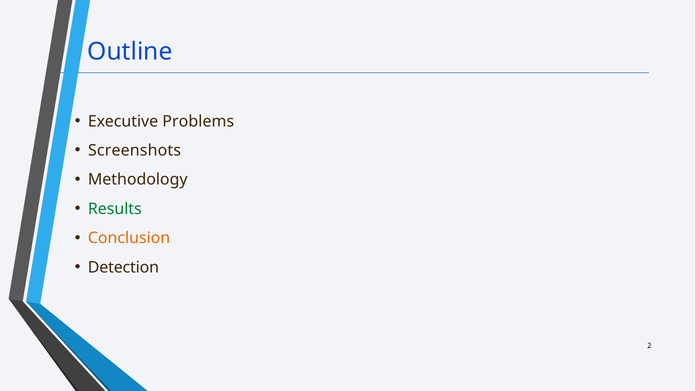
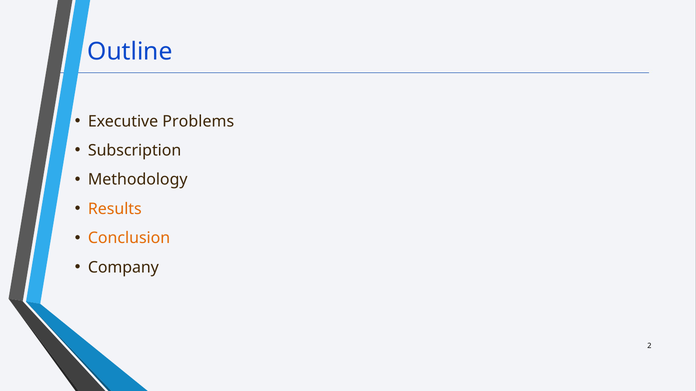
Screenshots: Screenshots -> Subscription (135, 151)
Results colour: green -> orange (115, 209)
Detection: Detection -> Company (123, 268)
